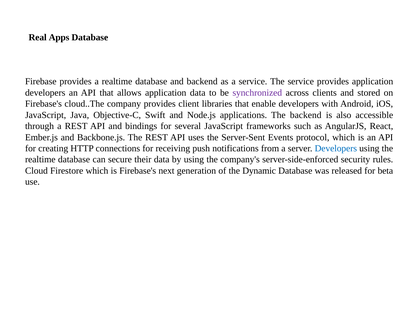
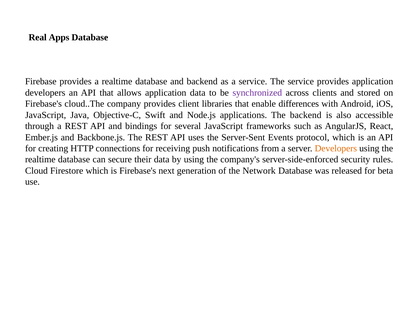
enable developers: developers -> differences (299, 104)
Developers colour: blue -> orange (336, 149)
Dynamic: Dynamic -> Network (259, 171)
